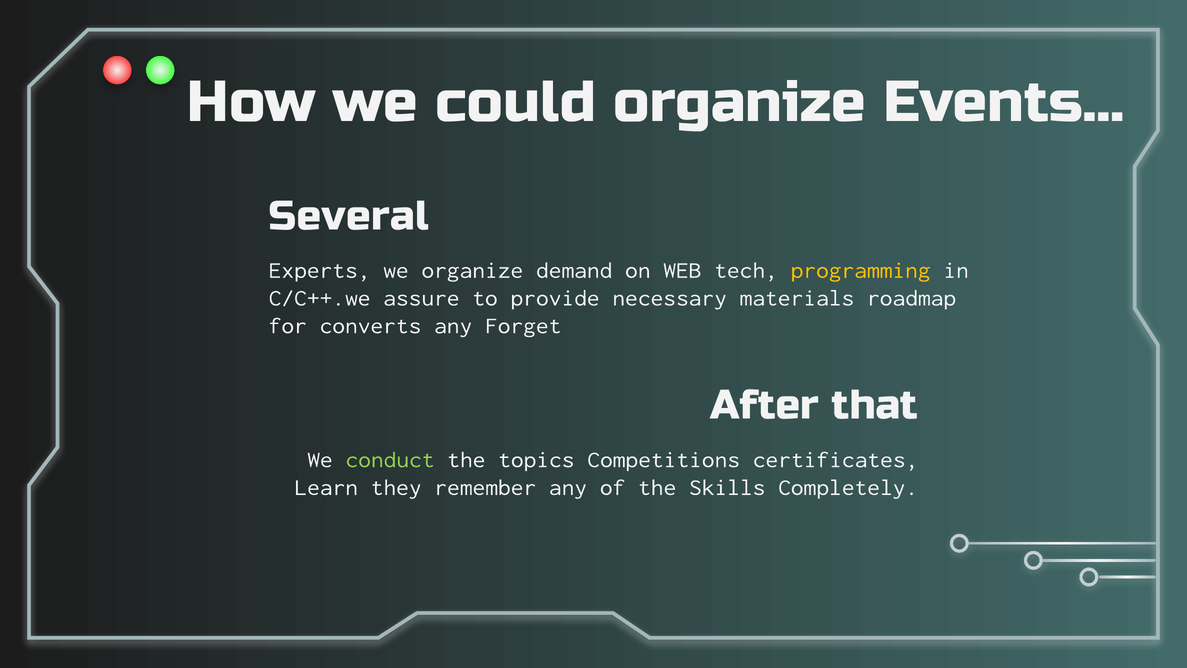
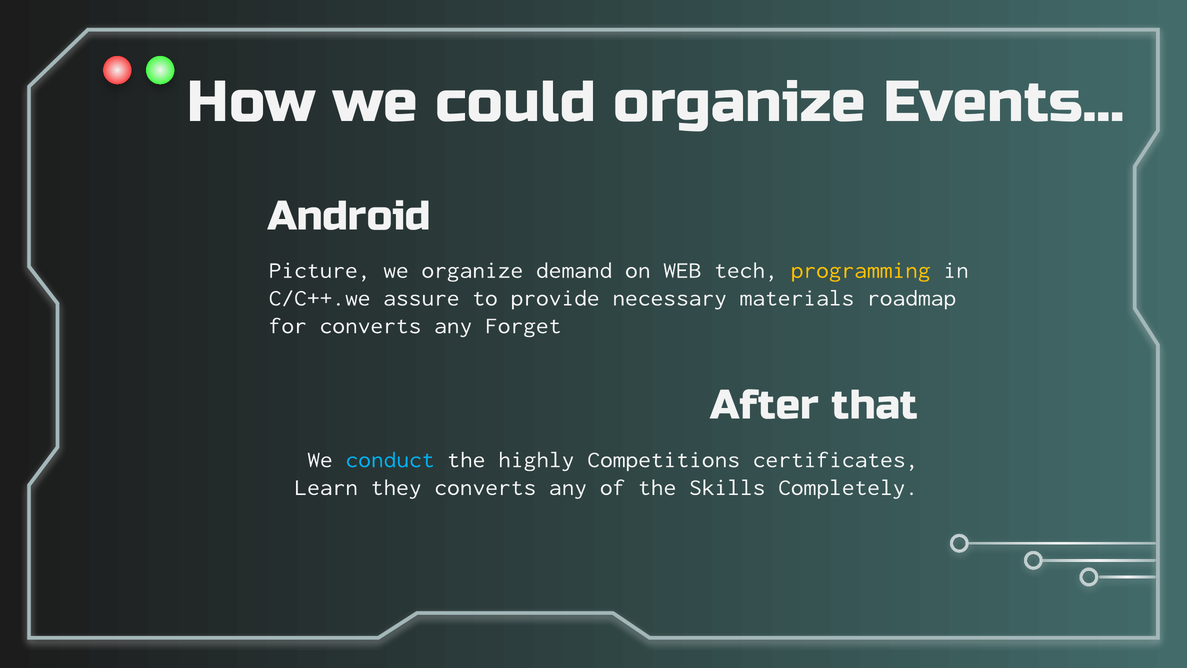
Several: Several -> Android (349, 216)
Experts: Experts -> Picture (320, 270)
conduct colour: light green -> light blue (390, 459)
topics: topics -> highly (536, 459)
they remember: remember -> converts (485, 487)
